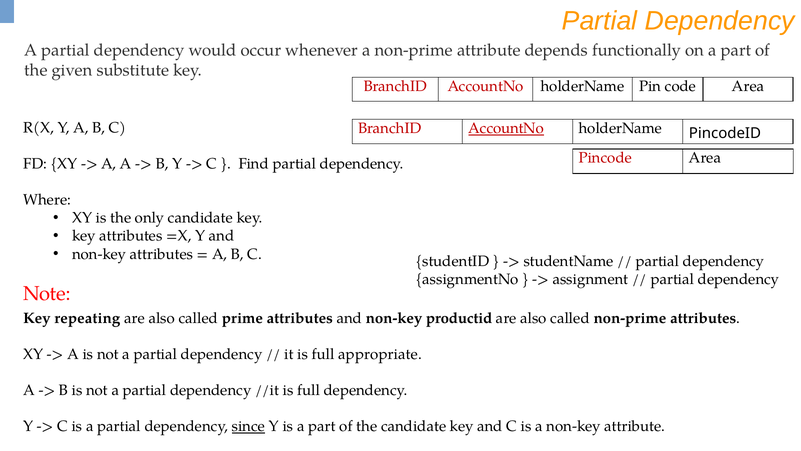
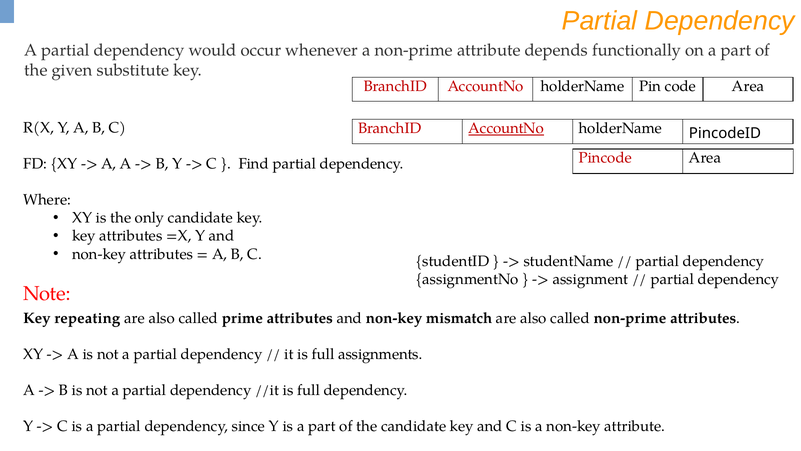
productid: productid -> mismatch (459, 318)
appropriate: appropriate -> assignments (380, 354)
since underline: present -> none (248, 426)
